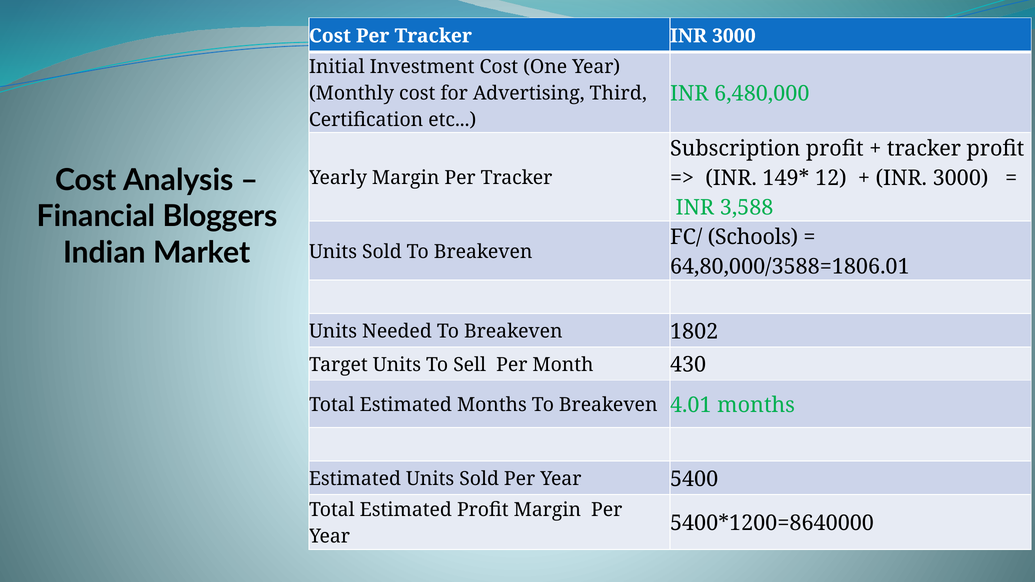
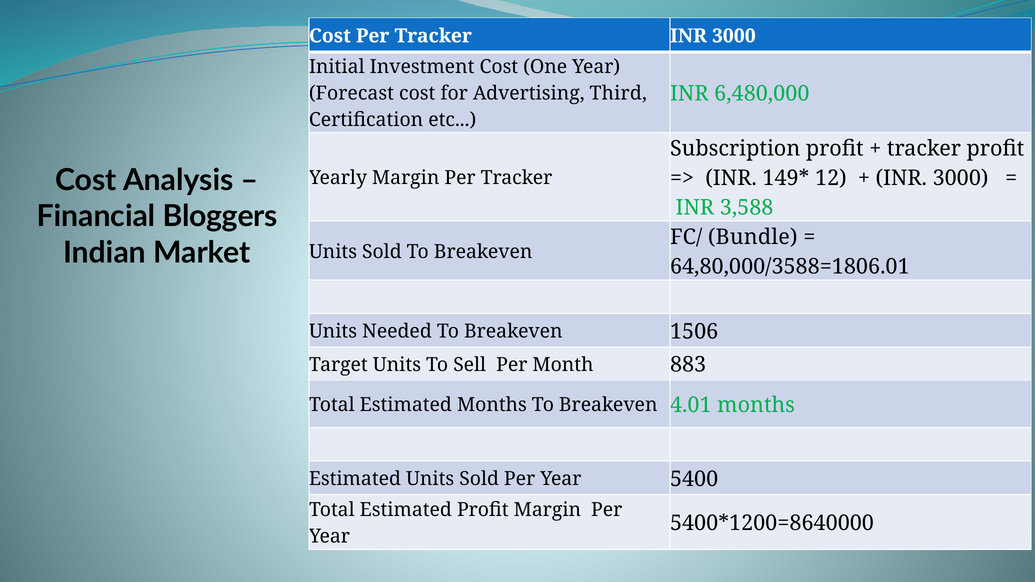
Monthly: Monthly -> Forecast (351, 93)
Schools: Schools -> Bundle (753, 237)
1802: 1802 -> 1506 (694, 332)
430: 430 -> 883 (688, 365)
